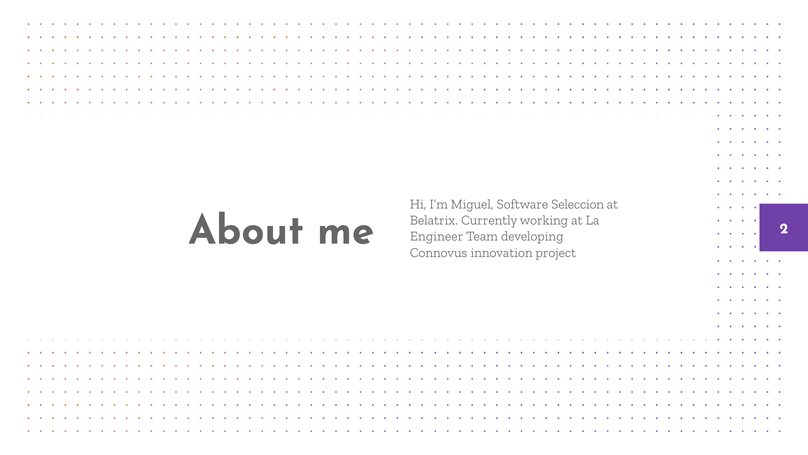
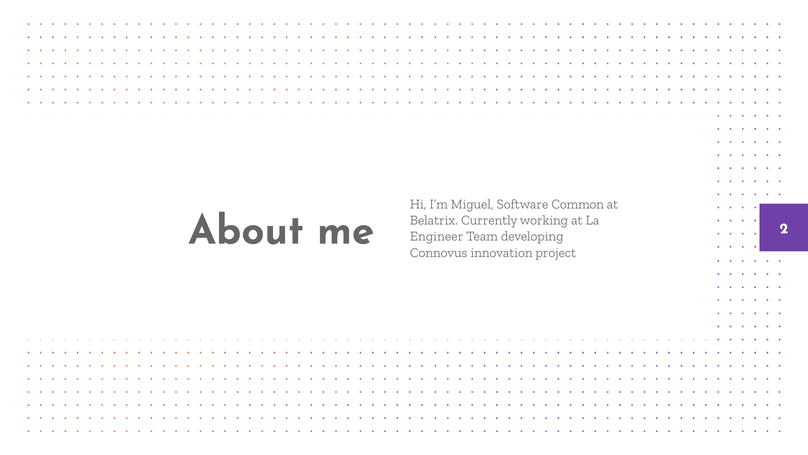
Seleccion: Seleccion -> Common (578, 204)
